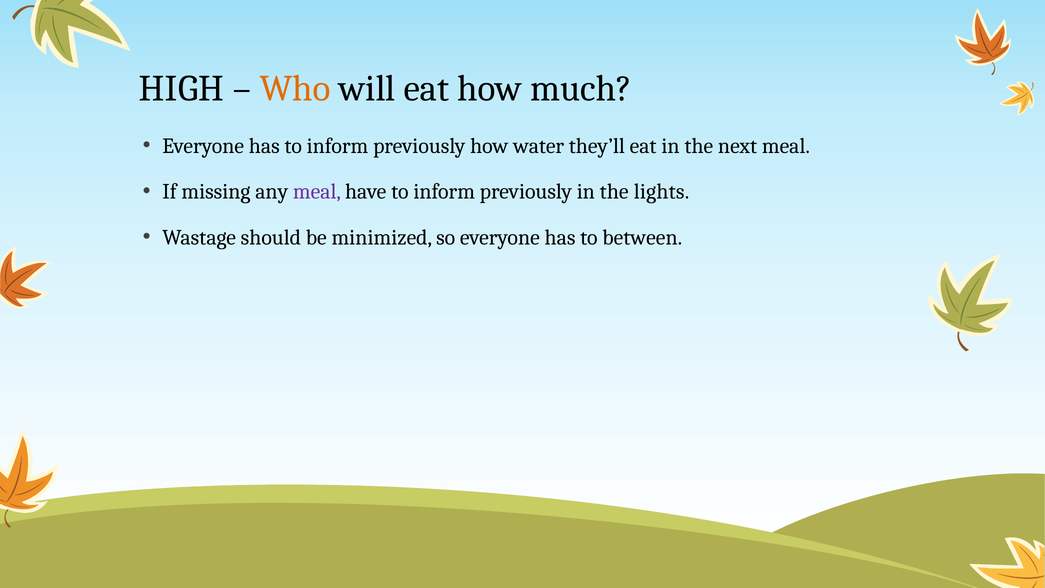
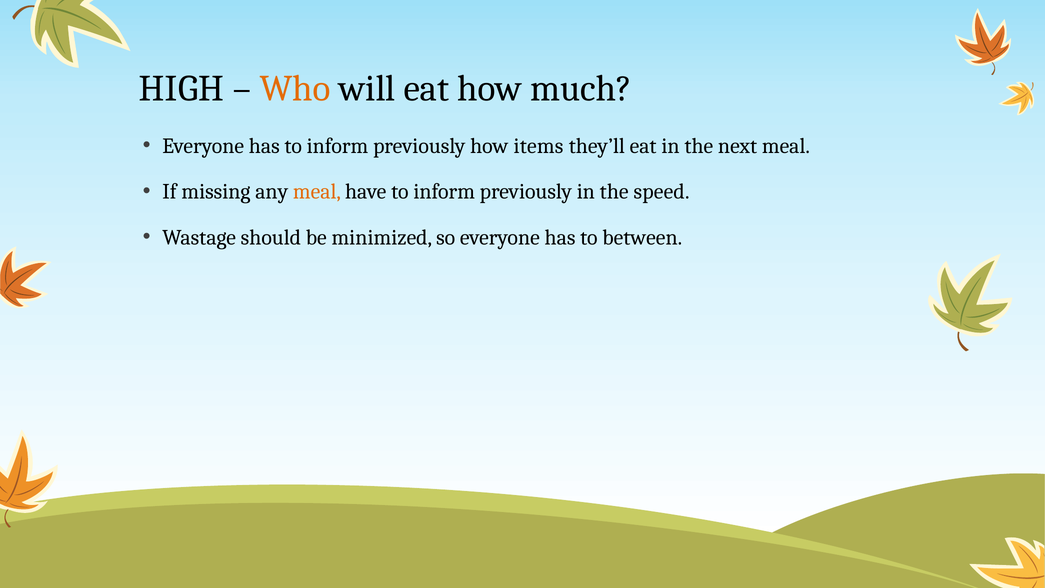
water: water -> items (538, 146)
meal colour: purple -> orange (317, 192)
lights: lights -> speed (662, 192)
